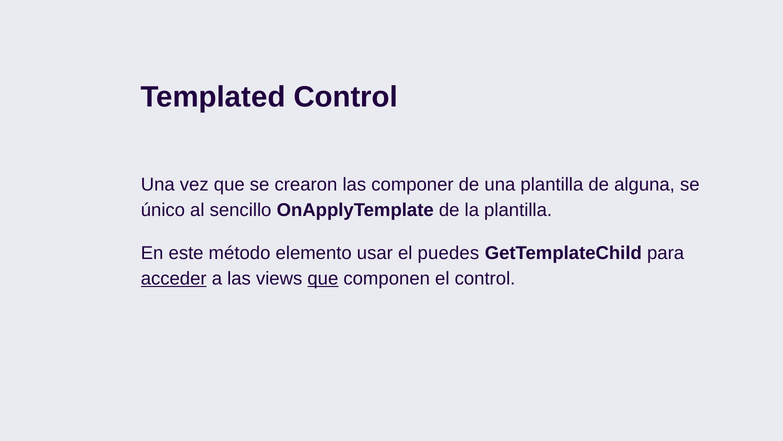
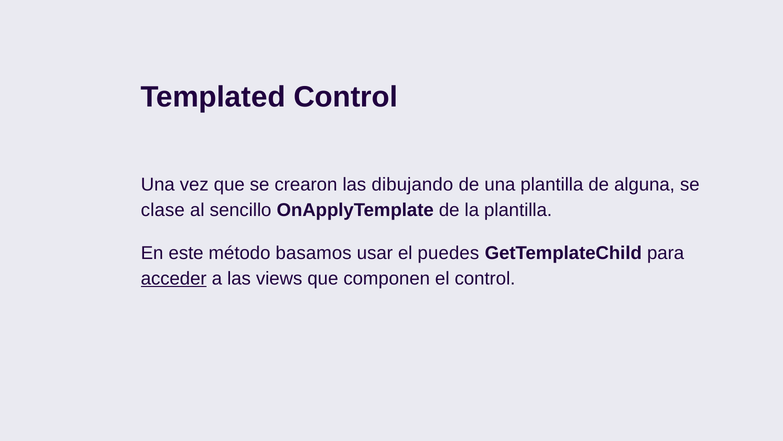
componer: componer -> dibujando (412, 184)
único: único -> clase (163, 210)
elemento: elemento -> basamos (314, 253)
que underline: present -> none (323, 278)
